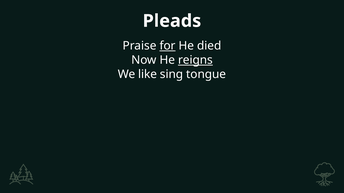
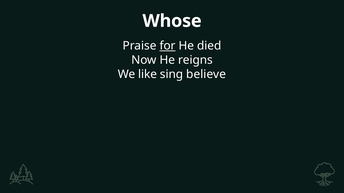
Pleads: Pleads -> Whose (172, 21)
reigns underline: present -> none (195, 60)
tongue: tongue -> believe (206, 74)
